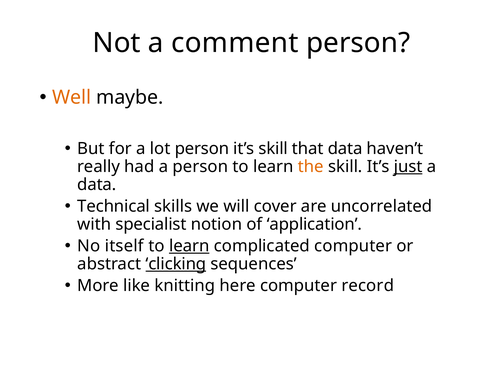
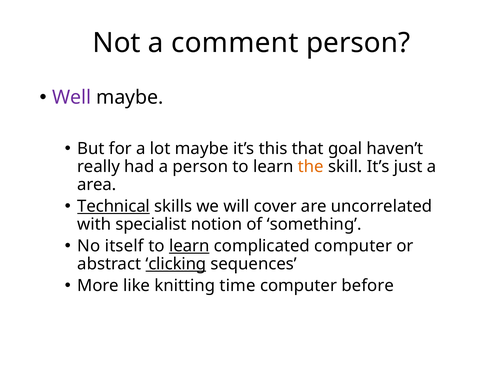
Well colour: orange -> purple (72, 97)
lot person: person -> maybe (202, 149)
it’s skill: skill -> this (273, 149)
that data: data -> goal (345, 149)
just underline: present -> none (408, 167)
data: data -> area (97, 185)
Technical underline: none -> present (114, 206)
application: application -> something (314, 225)
here: here -> time (238, 286)
record: record -> before (368, 286)
